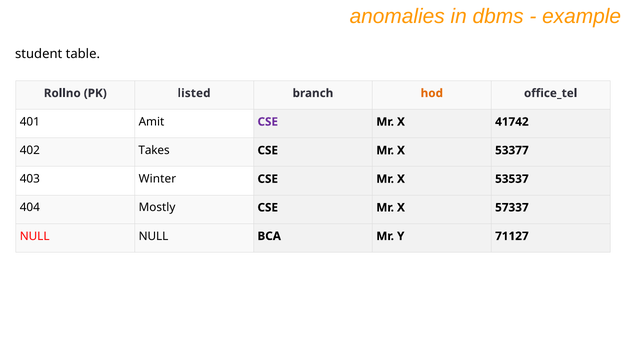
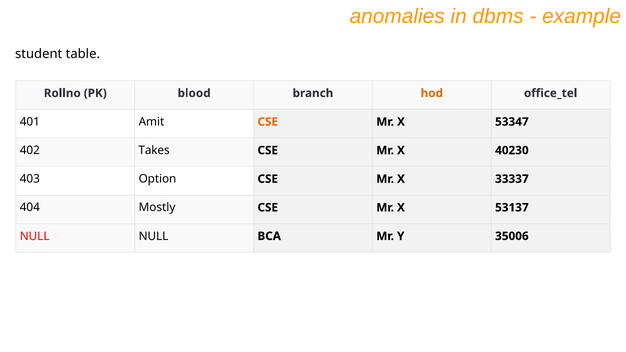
listed: listed -> blood (194, 93)
CSE colour: purple -> orange (268, 122)
41742: 41742 -> 53347 (512, 122)
53377: 53377 -> 40230 (512, 150)
Winter: Winter -> Option (157, 179)
53537: 53537 -> 33337 (512, 179)
57337: 57337 -> 53137 (512, 208)
71127: 71127 -> 35006 (512, 236)
